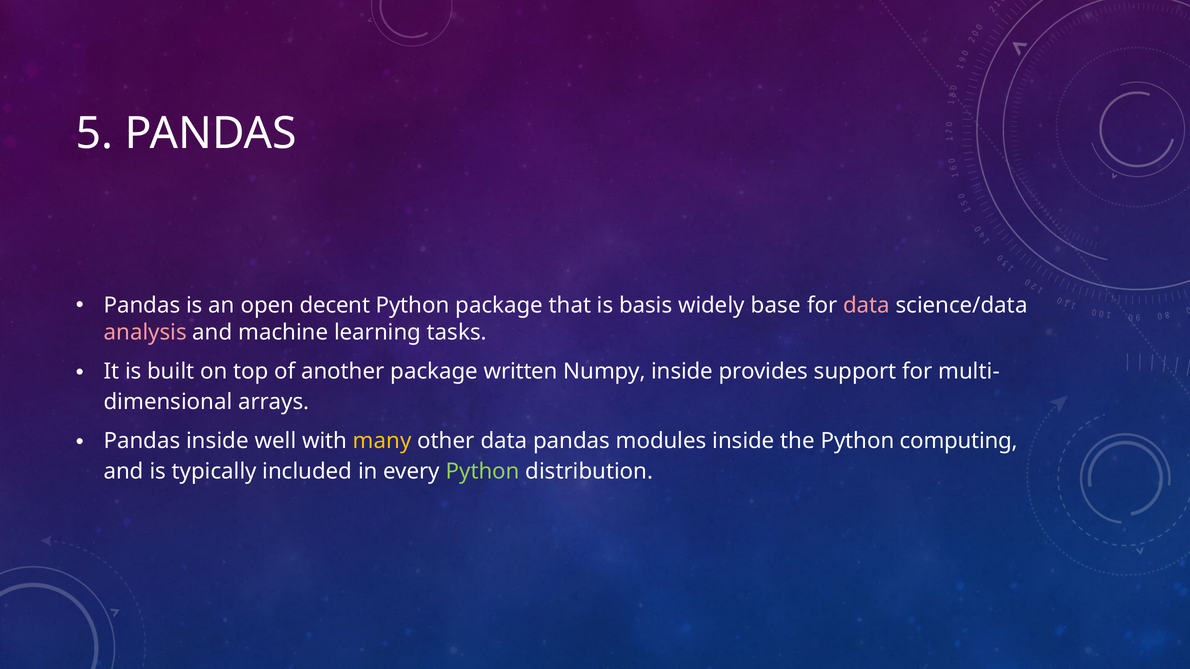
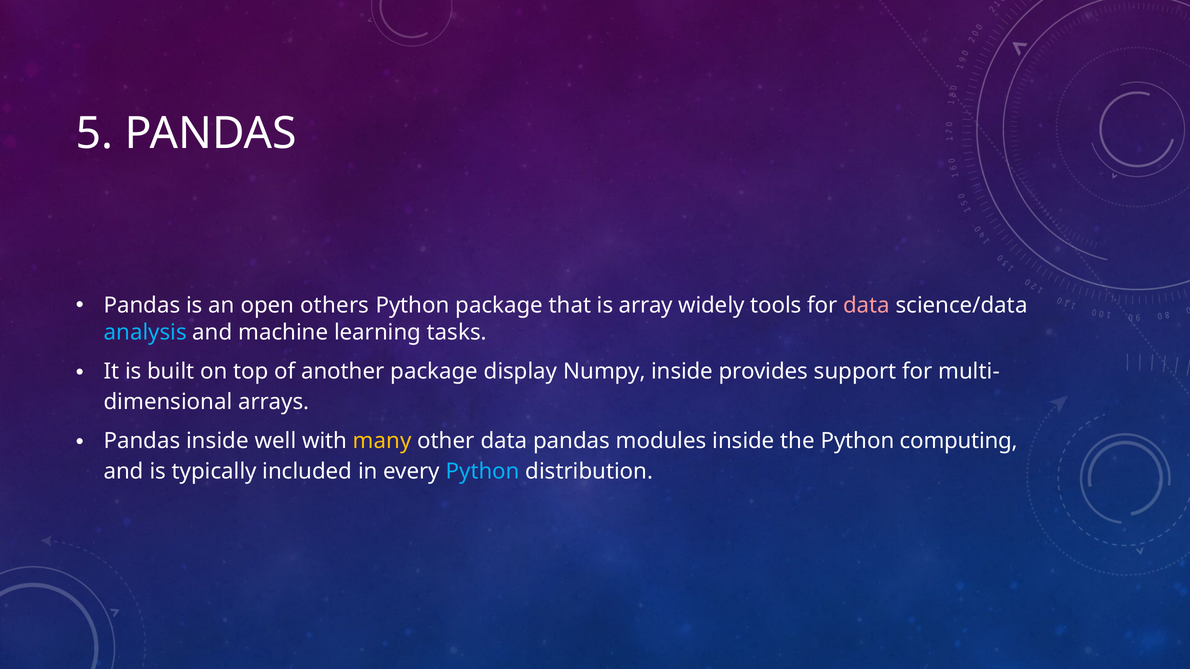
decent: decent -> others (335, 306)
basis: basis -> array (646, 306)
base: base -> tools (776, 306)
analysis colour: pink -> light blue (145, 333)
written: written -> display (521, 372)
Python colour: light green -> light blue (483, 472)
